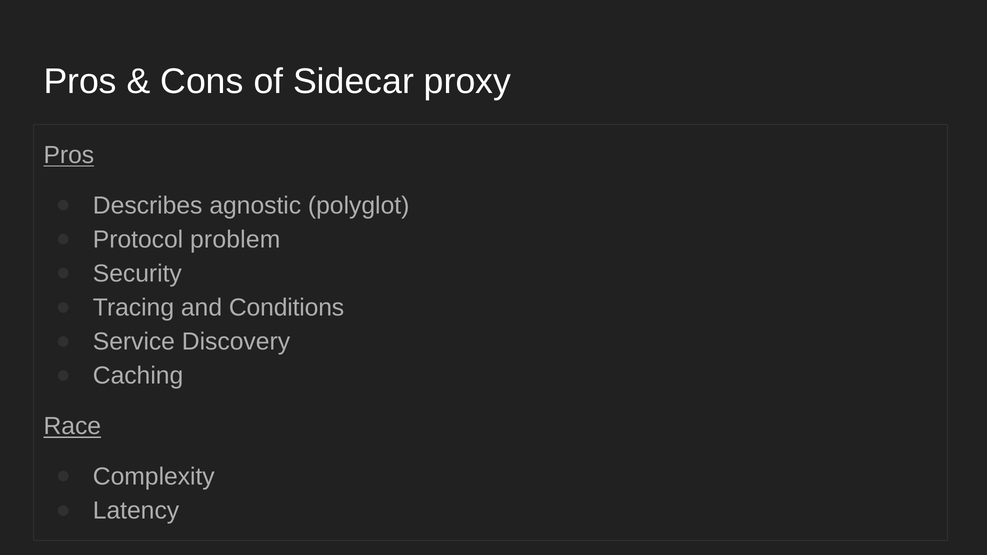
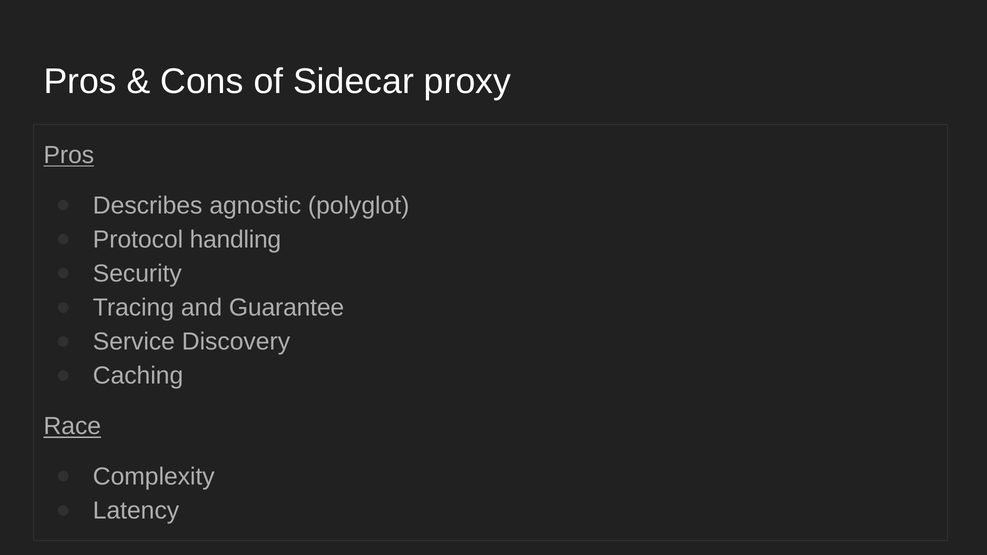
problem: problem -> handling (235, 240)
Conditions: Conditions -> Guarantee (287, 308)
